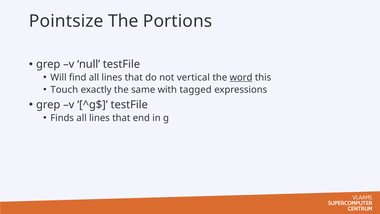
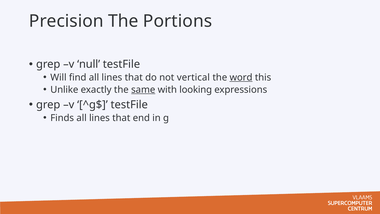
Pointsize: Pointsize -> Precision (66, 21)
Touch: Touch -> Unlike (64, 90)
same underline: none -> present (143, 90)
tagged: tagged -> looking (196, 90)
